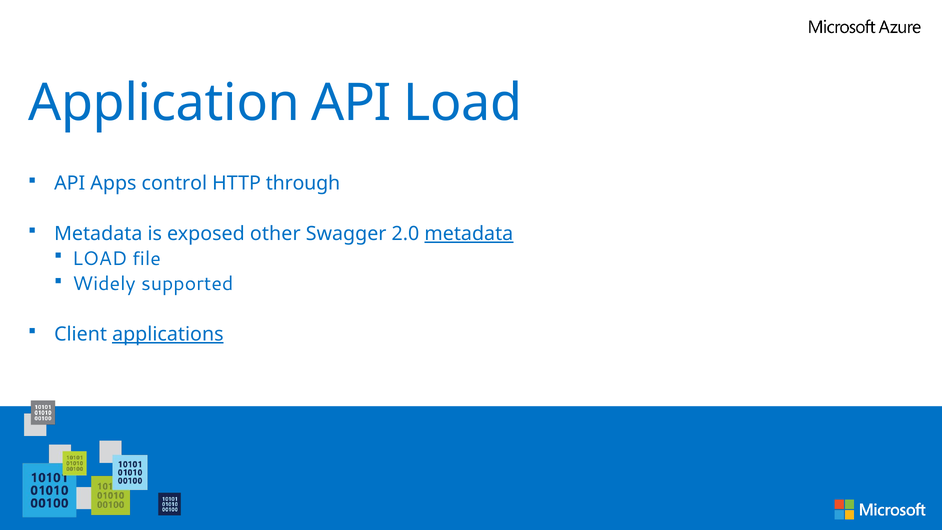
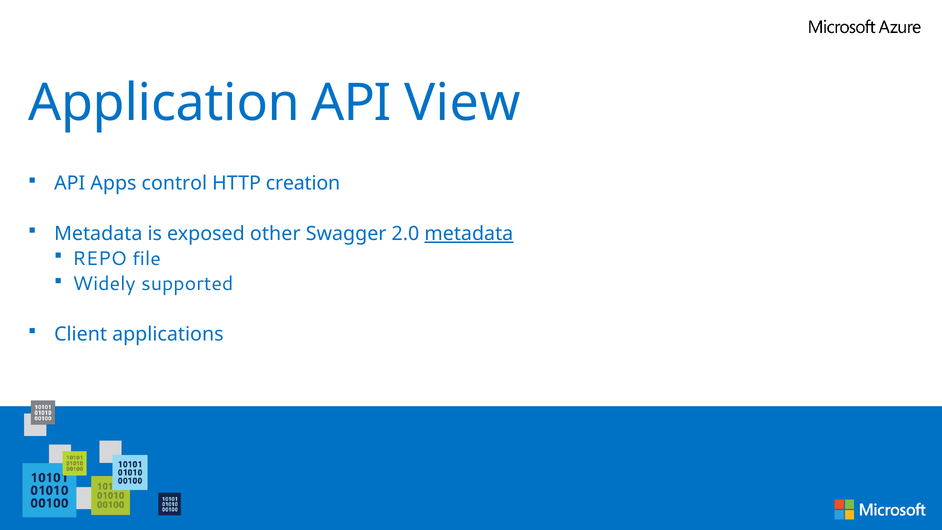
API Load: Load -> View (462, 103)
through: through -> creation (303, 183)
LOAD: LOAD -> REPO (100, 259)
applications underline: present -> none (168, 334)
